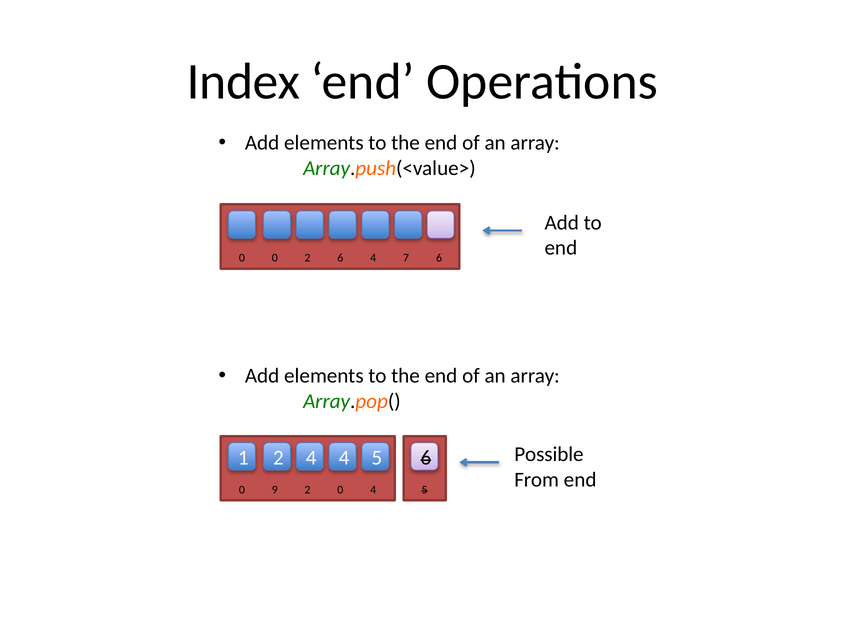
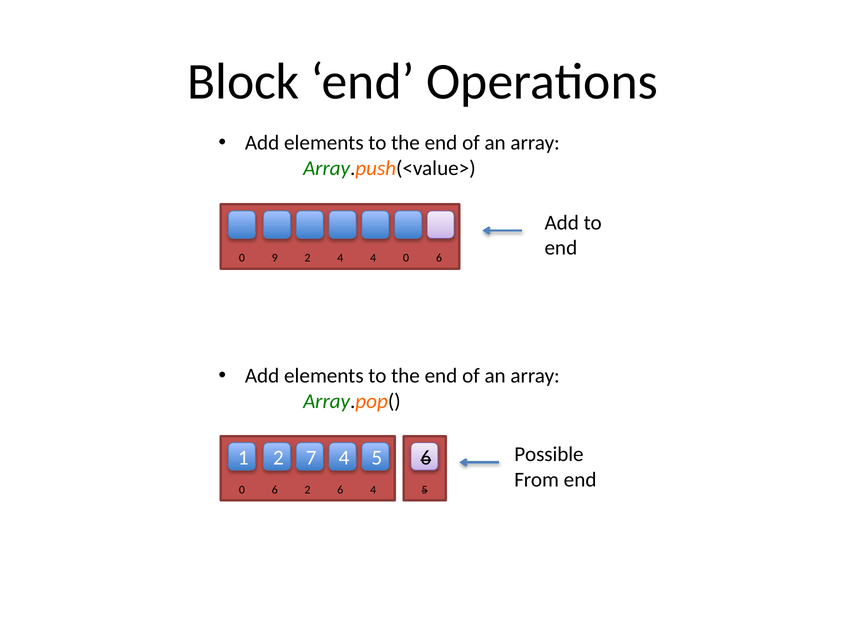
Index: Index -> Block (243, 82)
0 0: 0 -> 9 (275, 258)
2 6: 6 -> 4 (340, 258)
4 7: 7 -> 0 (406, 258)
2 4: 4 -> 7 (311, 458)
9: 9 -> 6 (275, 490)
2 0: 0 -> 6 (340, 490)
